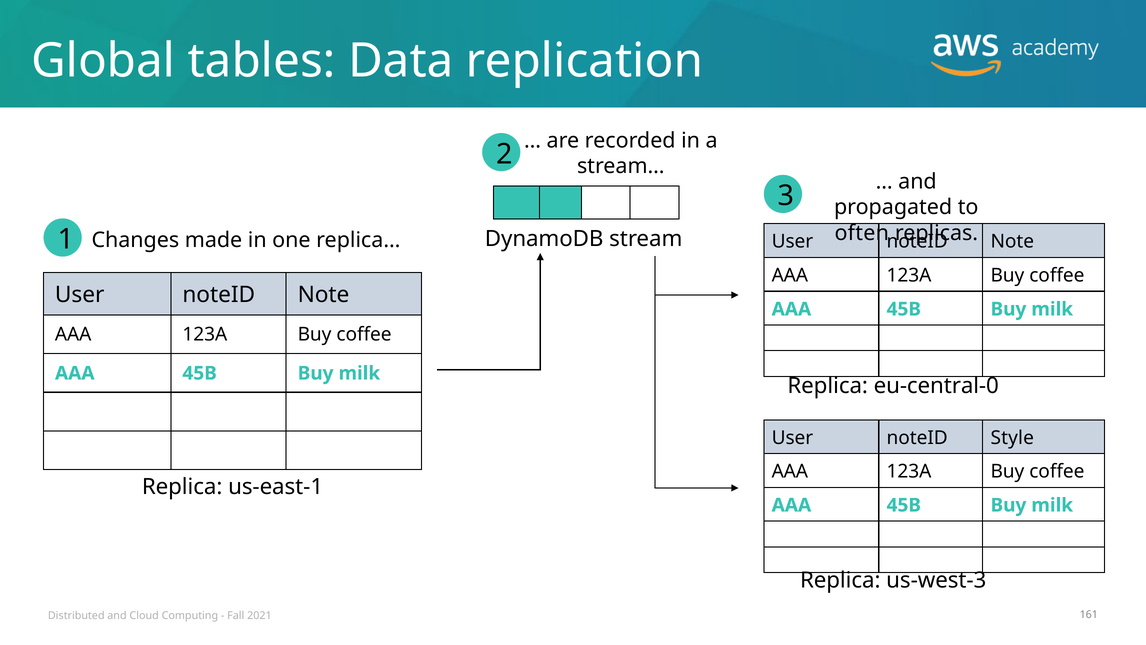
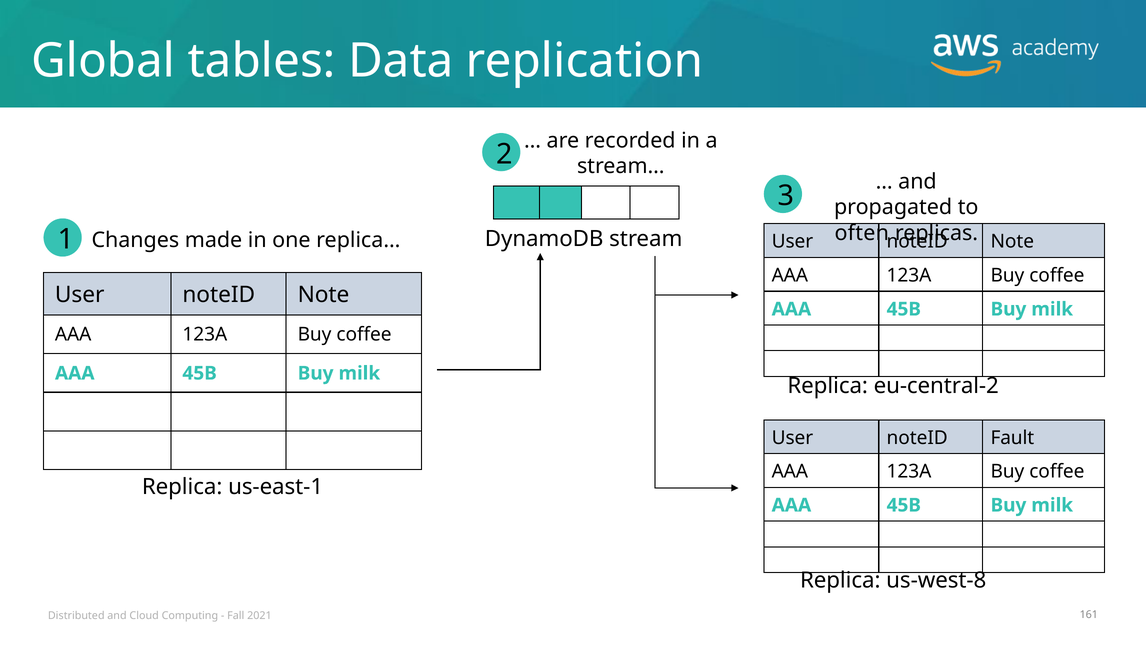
eu-central-0: eu-central-0 -> eu-central-2 (936, 386)
Style: Style -> Fault (1012, 437)
us-west-3: us-west-3 -> us-west-8 (936, 580)
